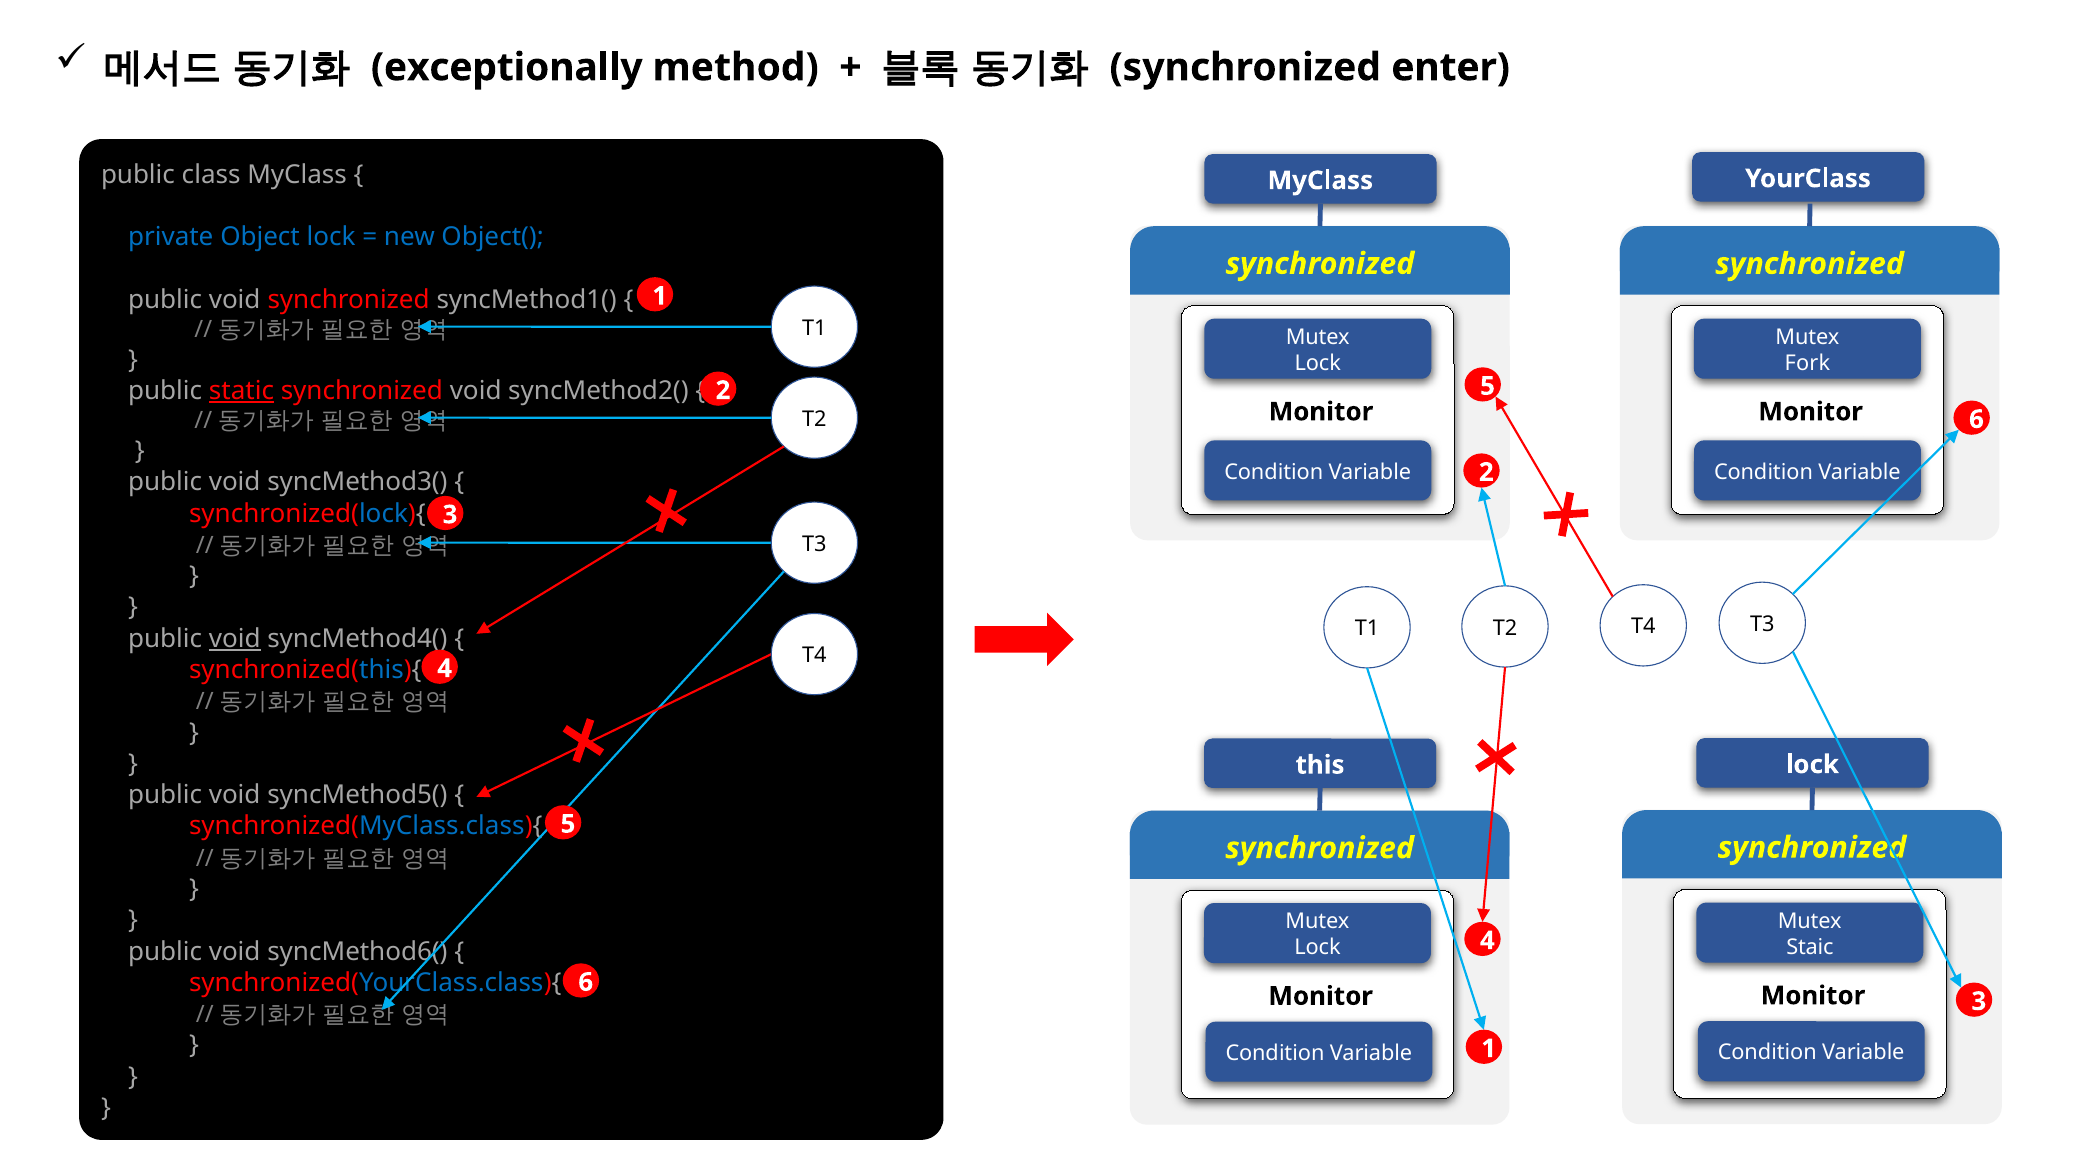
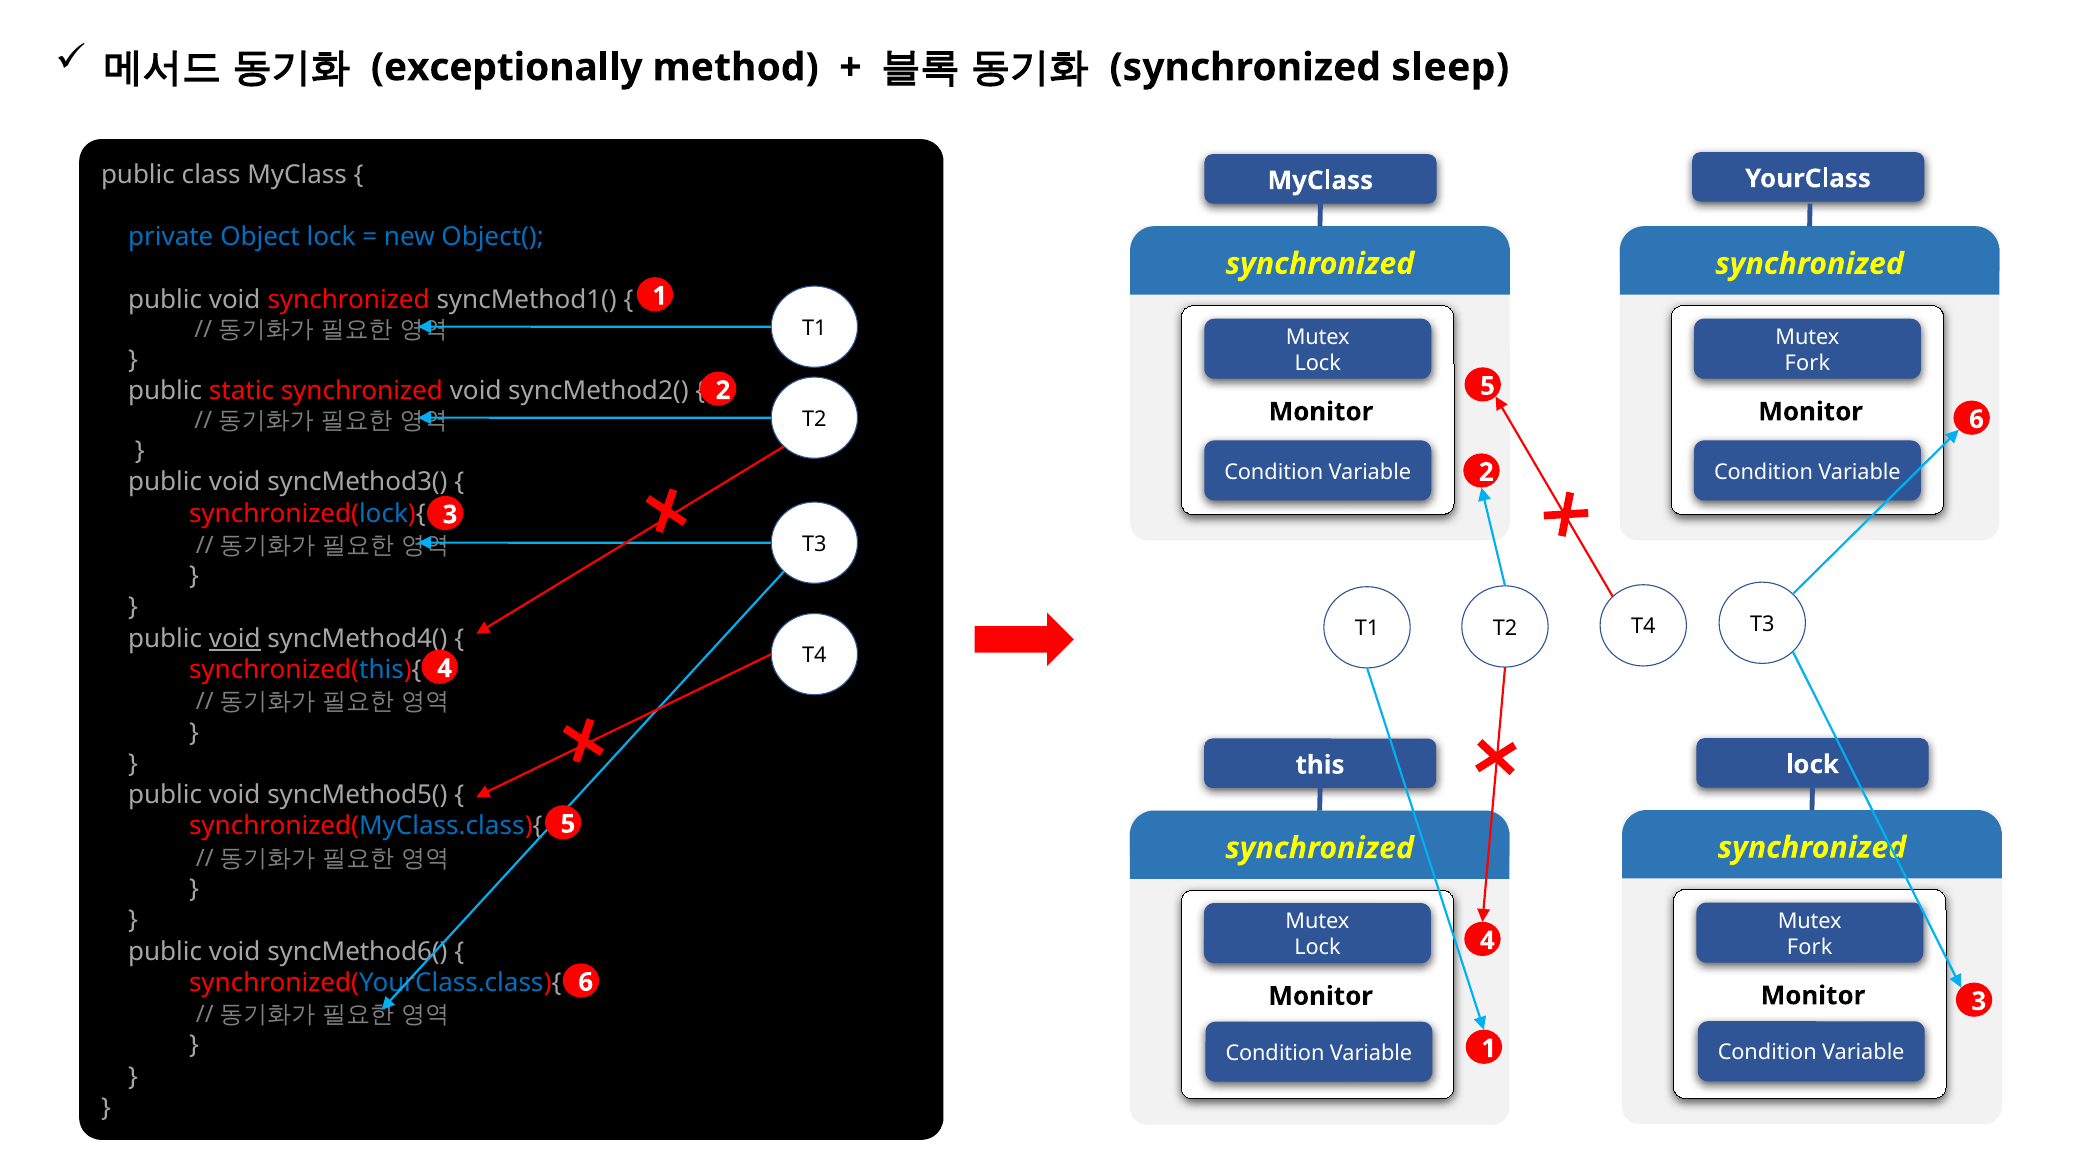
enter: enter -> sleep (1450, 67)
static underline: present -> none (242, 391)
Staic: Staic -> Fork (1810, 947)
